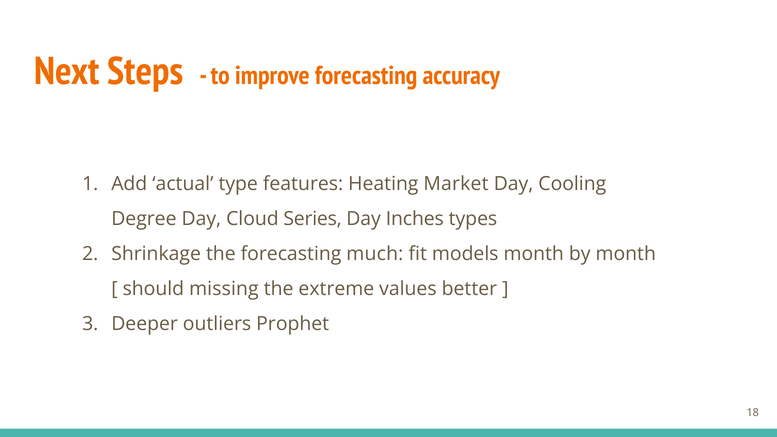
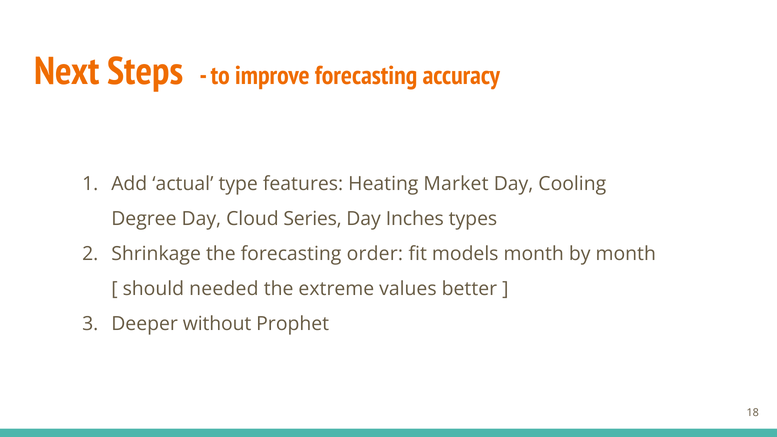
much: much -> order (375, 254)
missing: missing -> needed (224, 289)
outliers: outliers -> without (217, 324)
